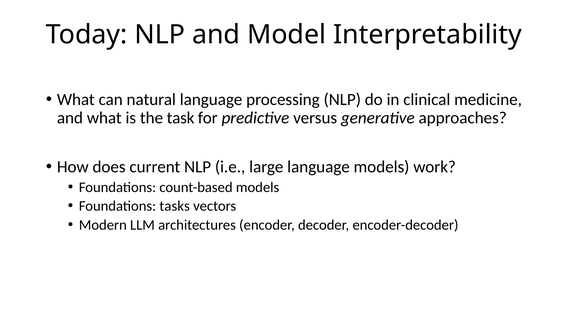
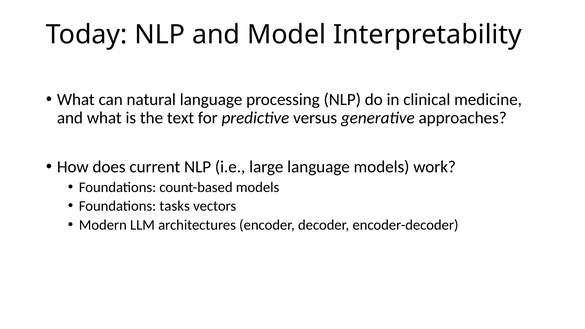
task: task -> text (181, 118)
